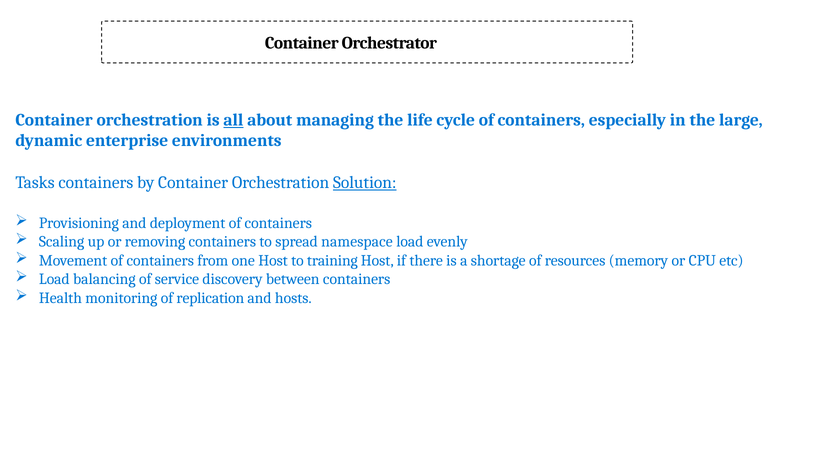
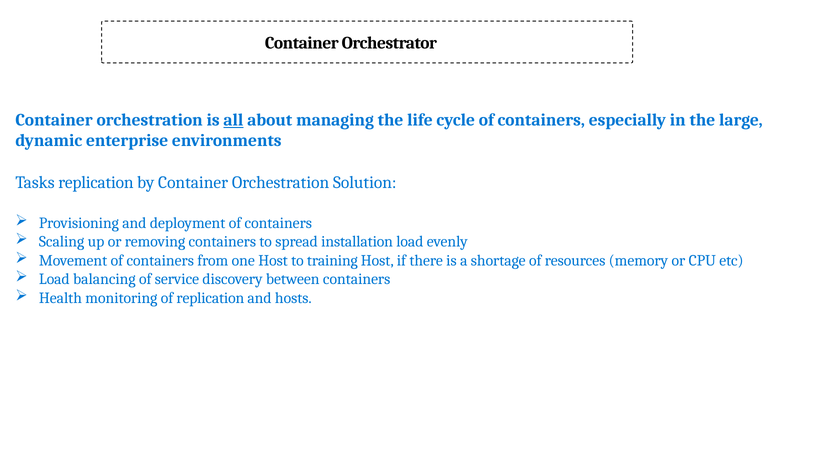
Tasks containers: containers -> replication (96, 182)
Solution underline: present -> none (365, 182)
namespace: namespace -> installation (357, 241)
